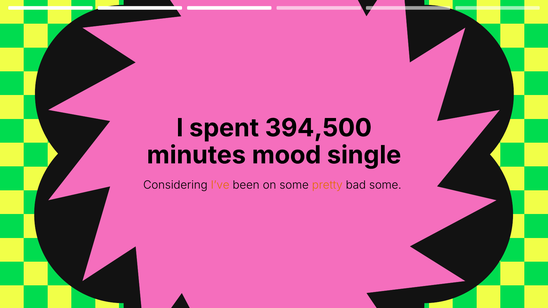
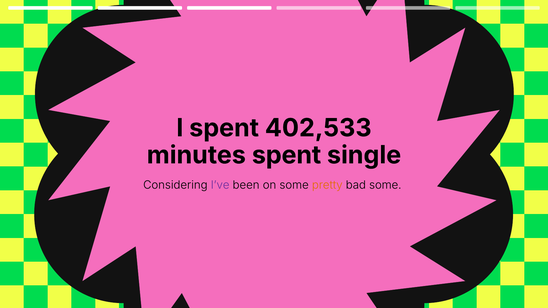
394,500: 394,500 -> 402,533 (318, 128)
minutes mood: mood -> spent (286, 155)
I’ve colour: orange -> purple (220, 185)
